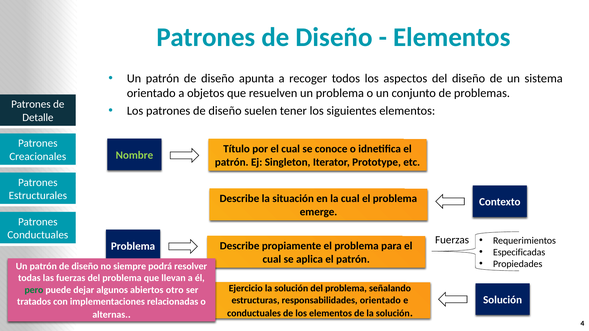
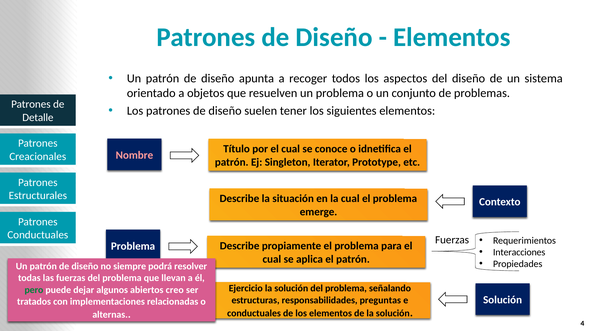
Nombre colour: light green -> pink (134, 155)
Especificadas: Especificadas -> Interacciones (519, 252)
otro: otro -> creo (175, 290)
responsabilidades orientado: orientado -> preguntas (380, 300)
